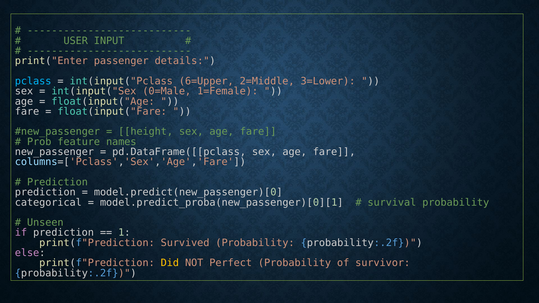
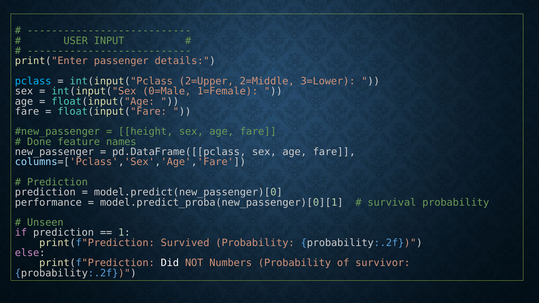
6=Upper: 6=Upper -> 2=Upper (206, 81)
Prob: Prob -> Done (39, 142)
categorical: categorical -> performance (48, 202)
Did colour: yellow -> white (170, 263)
Perfect: Perfect -> Numbers (231, 263)
